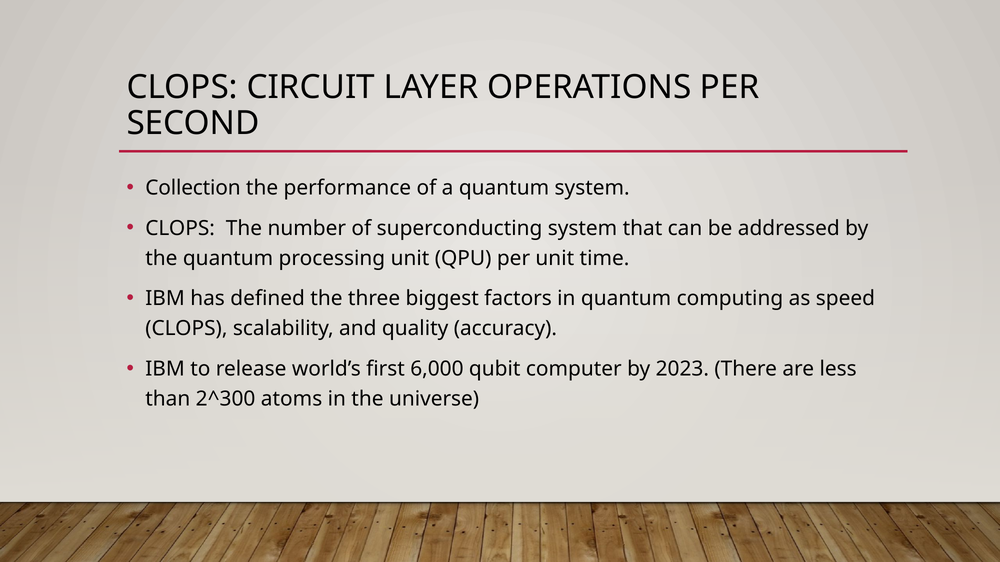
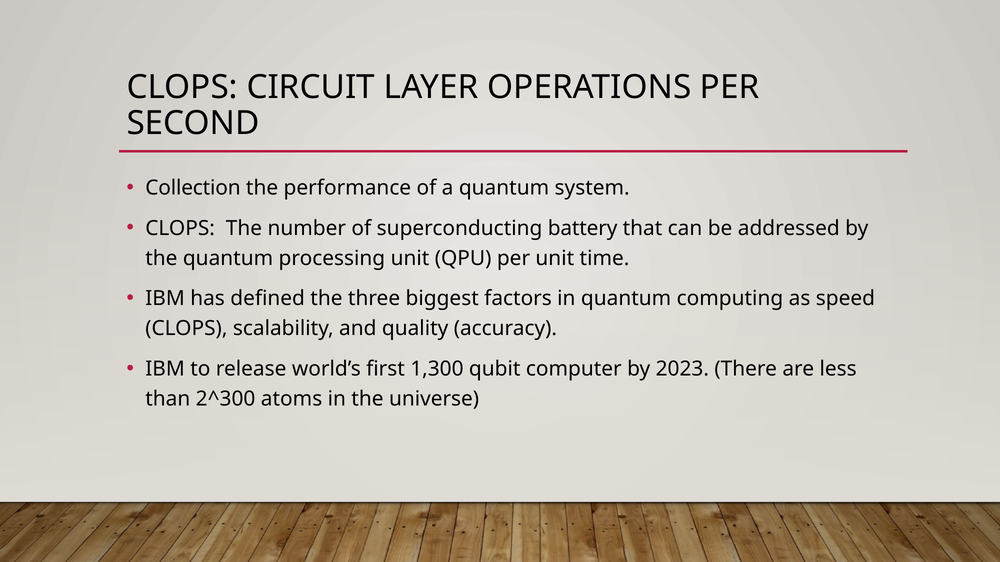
superconducting system: system -> battery (583, 228)
6,000: 6,000 -> 1,300 (437, 369)
